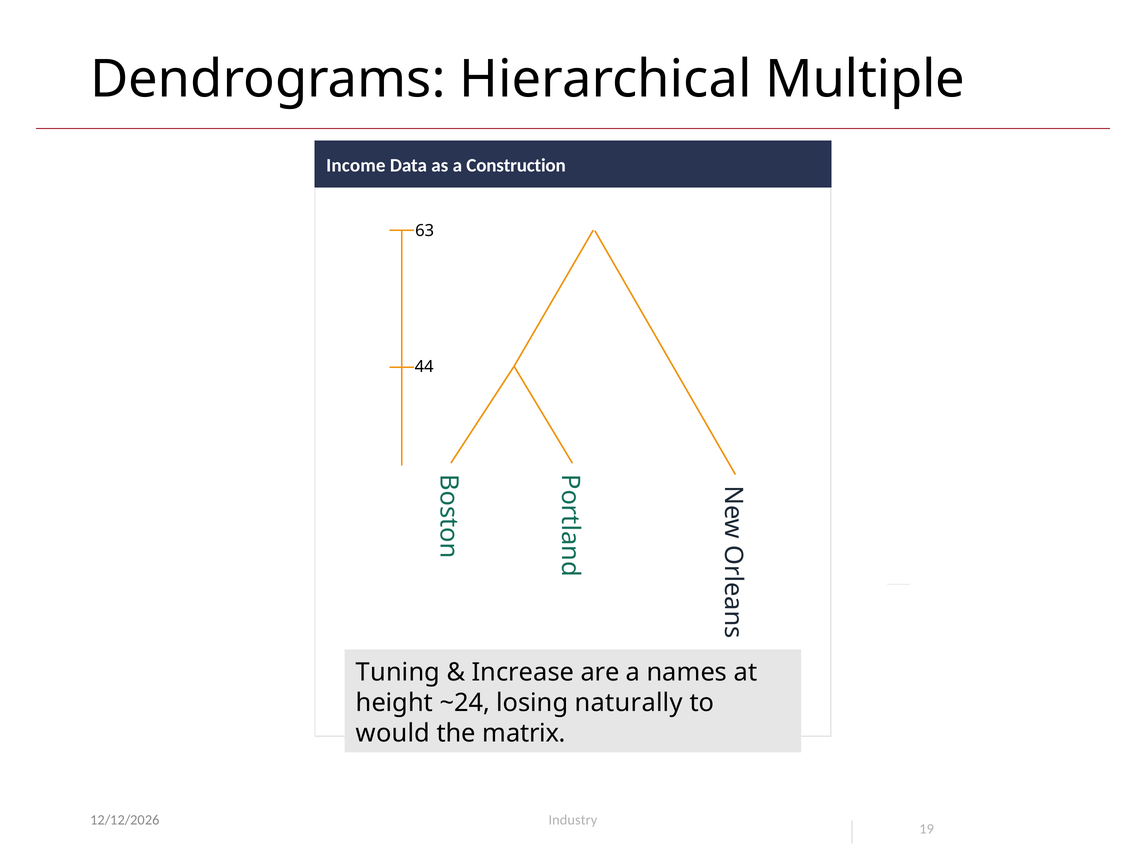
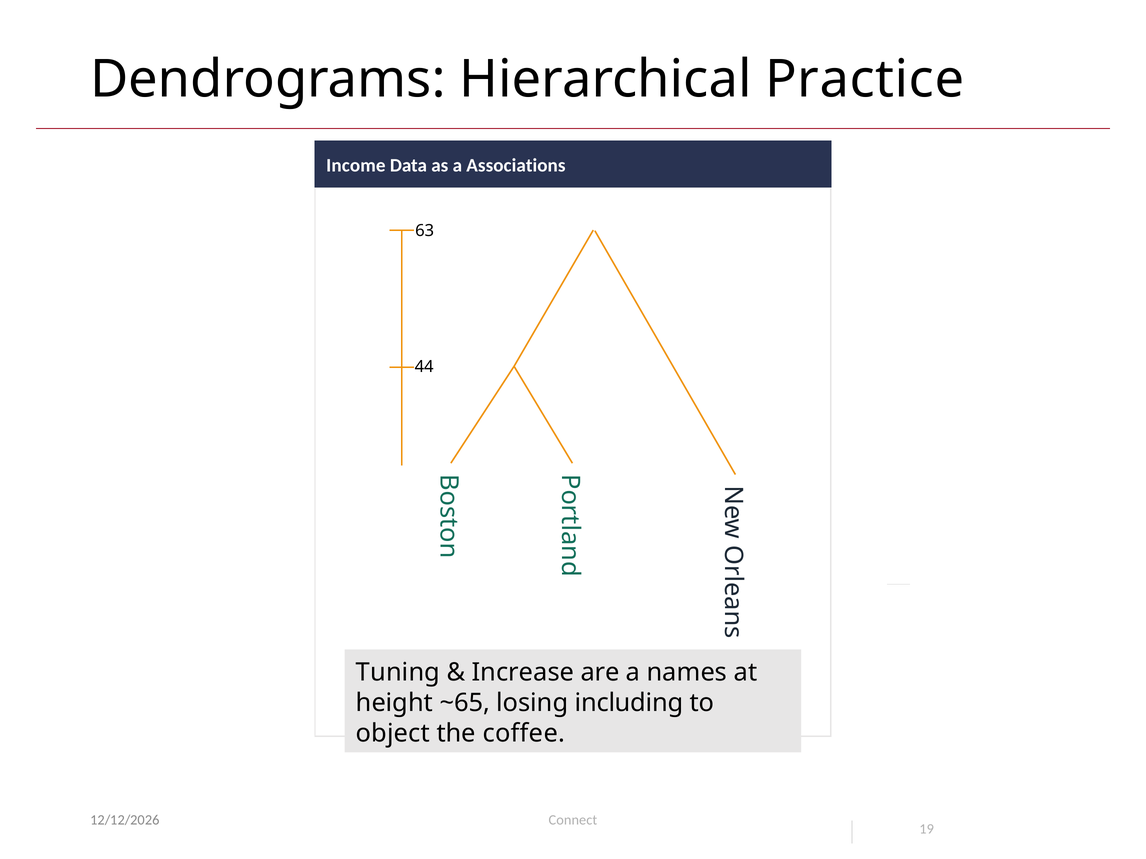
Multiple: Multiple -> Practice (865, 79)
Construction: Construction -> Associations (516, 166)
~24: ~24 -> ~65 (465, 703)
naturally: naturally -> including (629, 703)
would: would -> object (393, 734)
matrix: matrix -> coffee (524, 734)
Industry: Industry -> Connect (573, 820)
